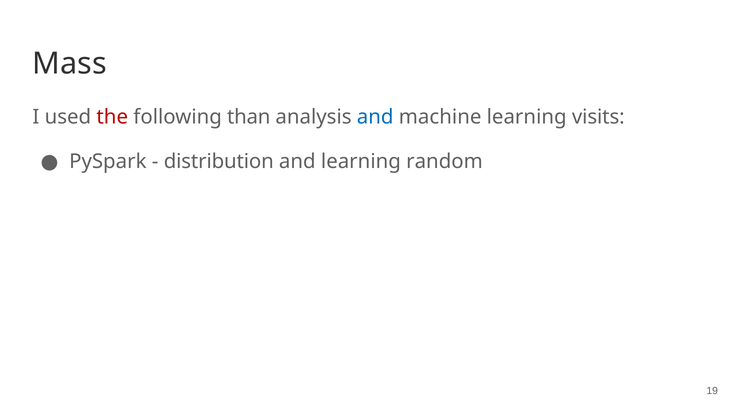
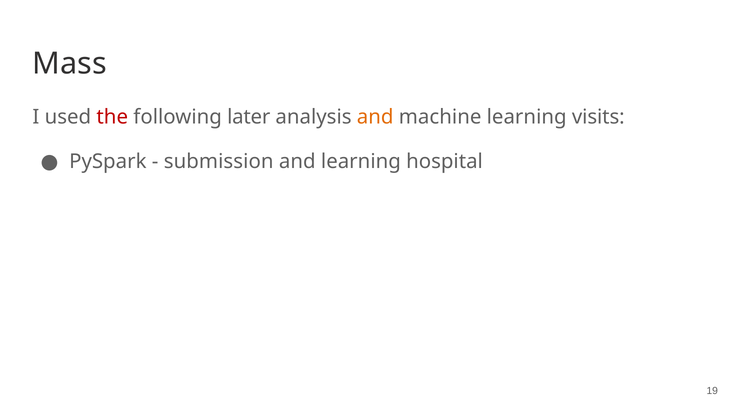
than: than -> later (249, 117)
and colour: blue -> orange (375, 117)
distribution: distribution -> submission (219, 162)
random: random -> hospital (445, 162)
